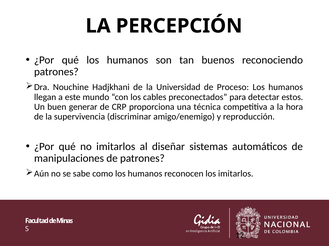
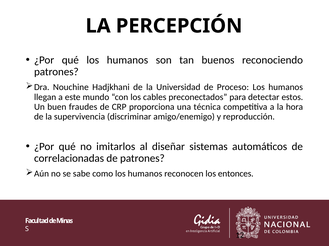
generar: generar -> fraudes (83, 107)
manipulaciones: manipulaciones -> correlacionadas (69, 159)
los imitarlos: imitarlos -> entonces (236, 174)
